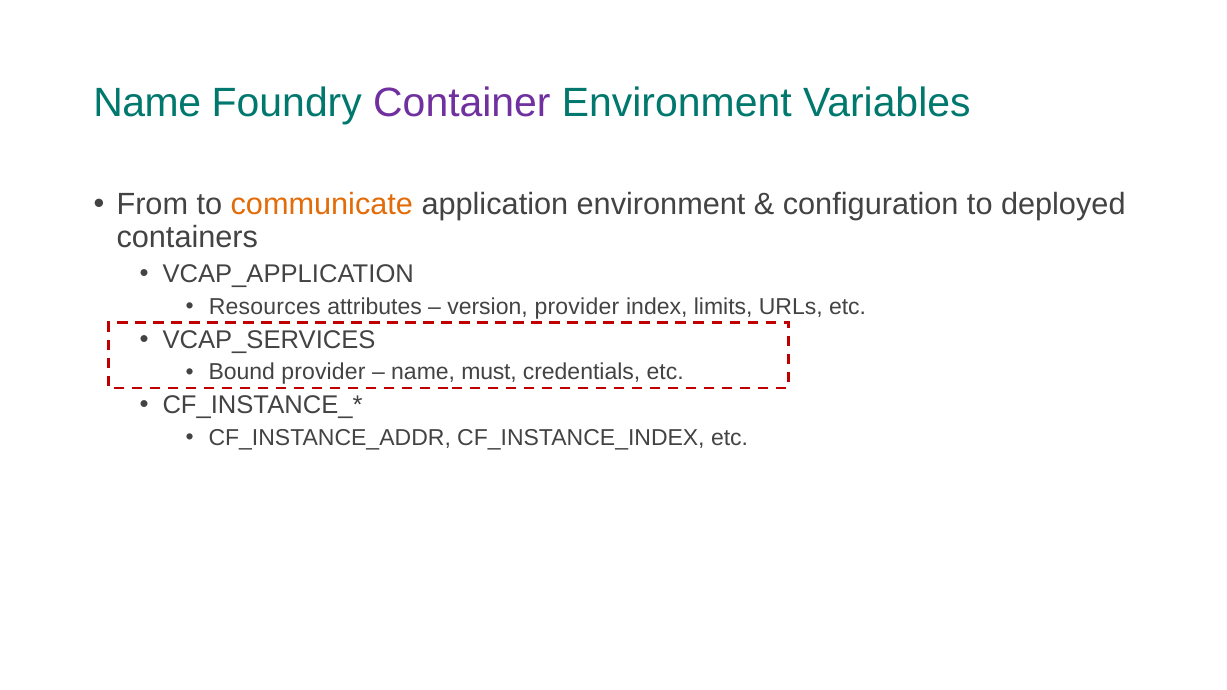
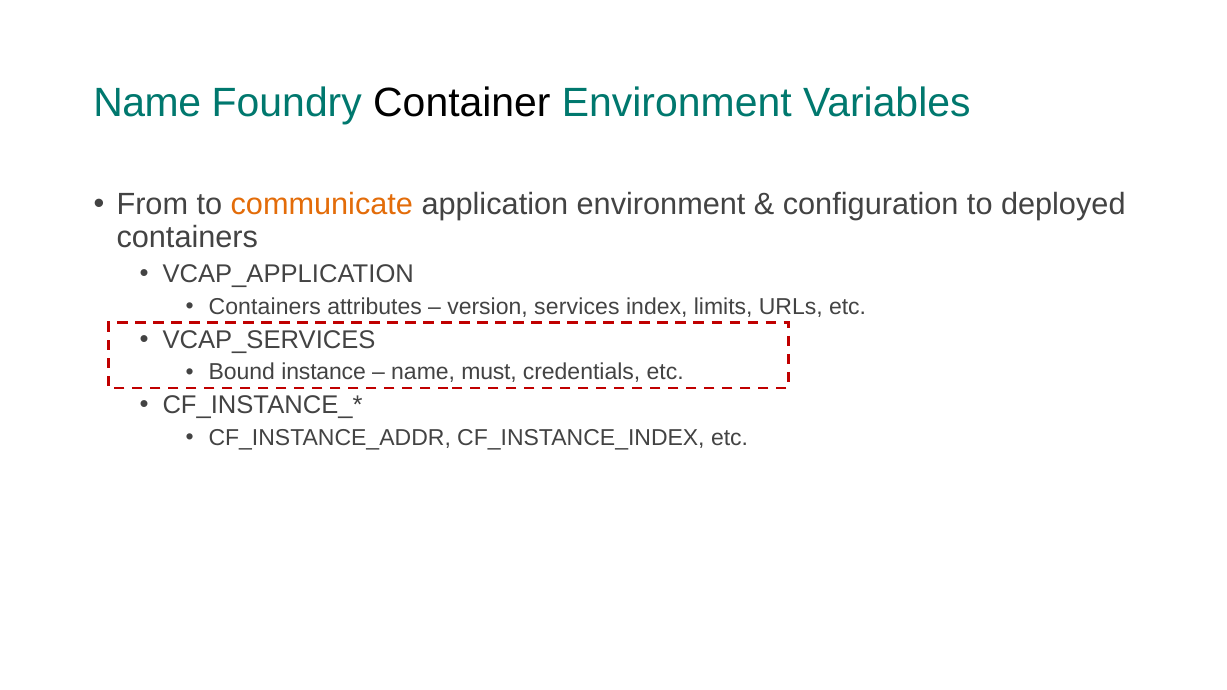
Container colour: purple -> black (462, 103)
Resources: Resources -> Containers (265, 307)
version provider: provider -> services (577, 307)
Bound provider: provider -> instance (324, 372)
